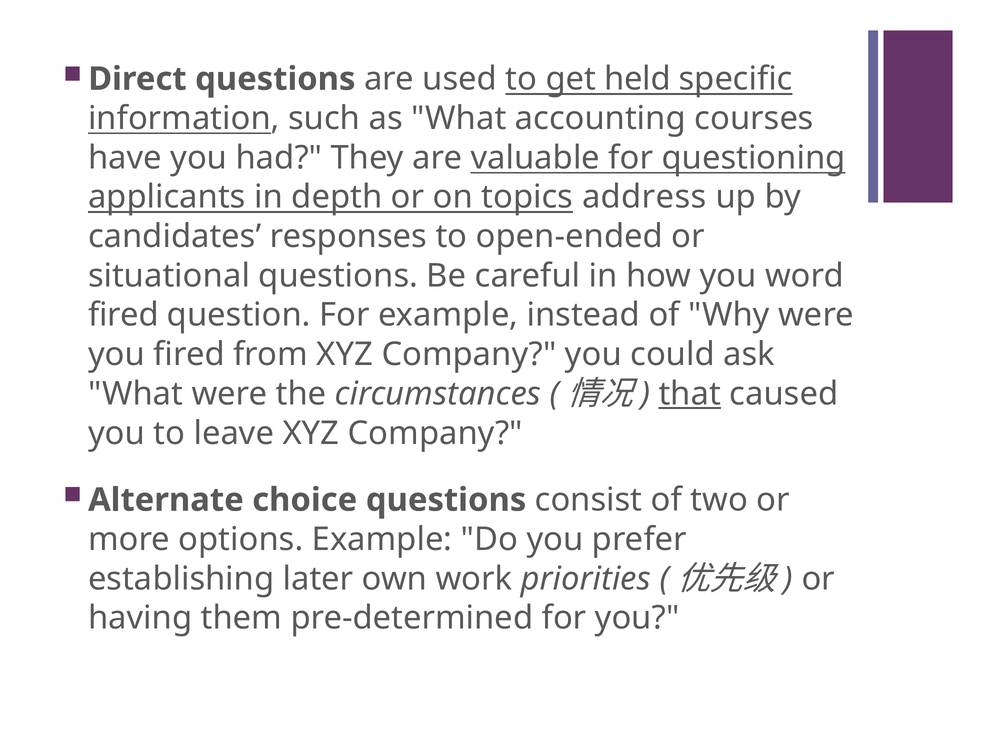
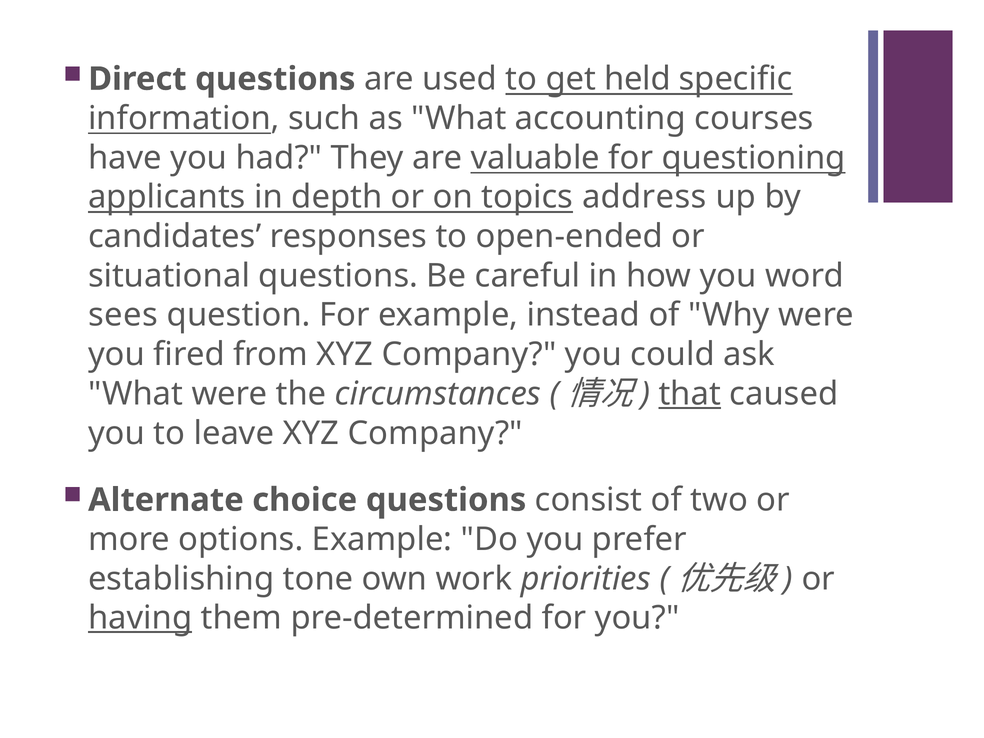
fired: fired -> sees (123, 315)
later: later -> tone (318, 579)
having underline: none -> present (140, 618)
